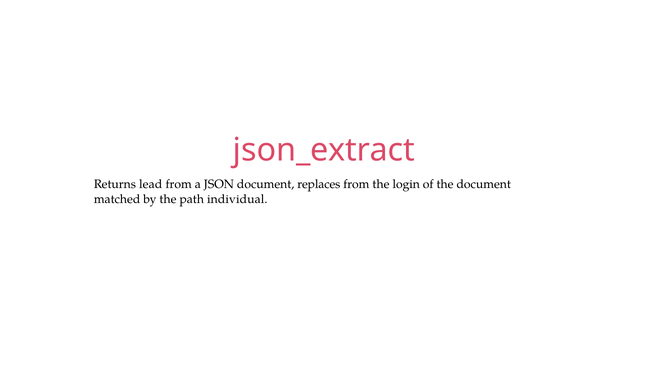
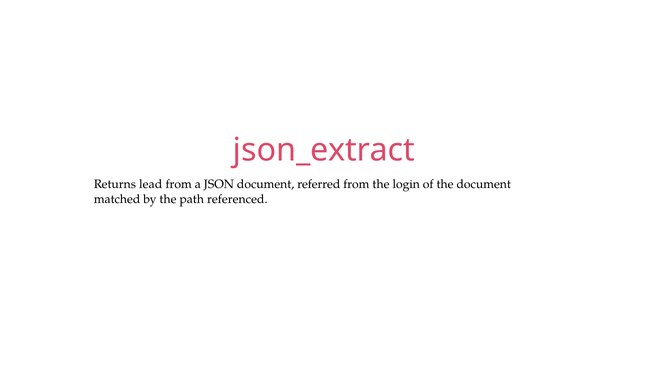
replaces: replaces -> referred (319, 184)
individual: individual -> referenced (237, 199)
